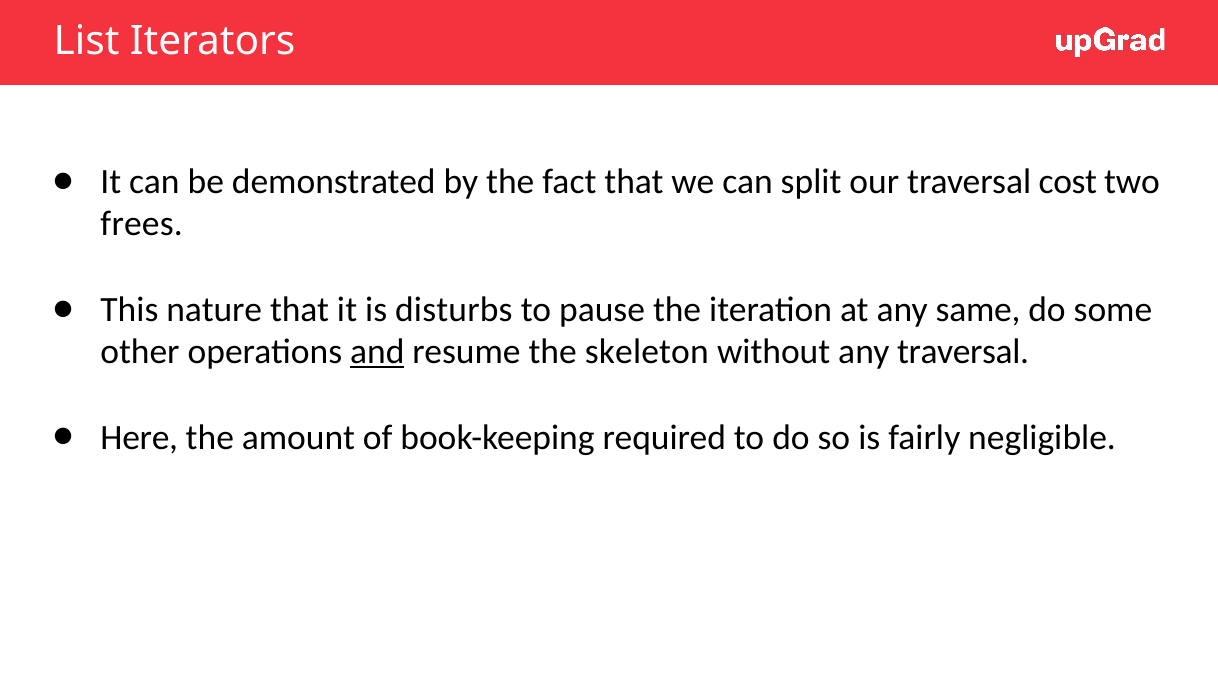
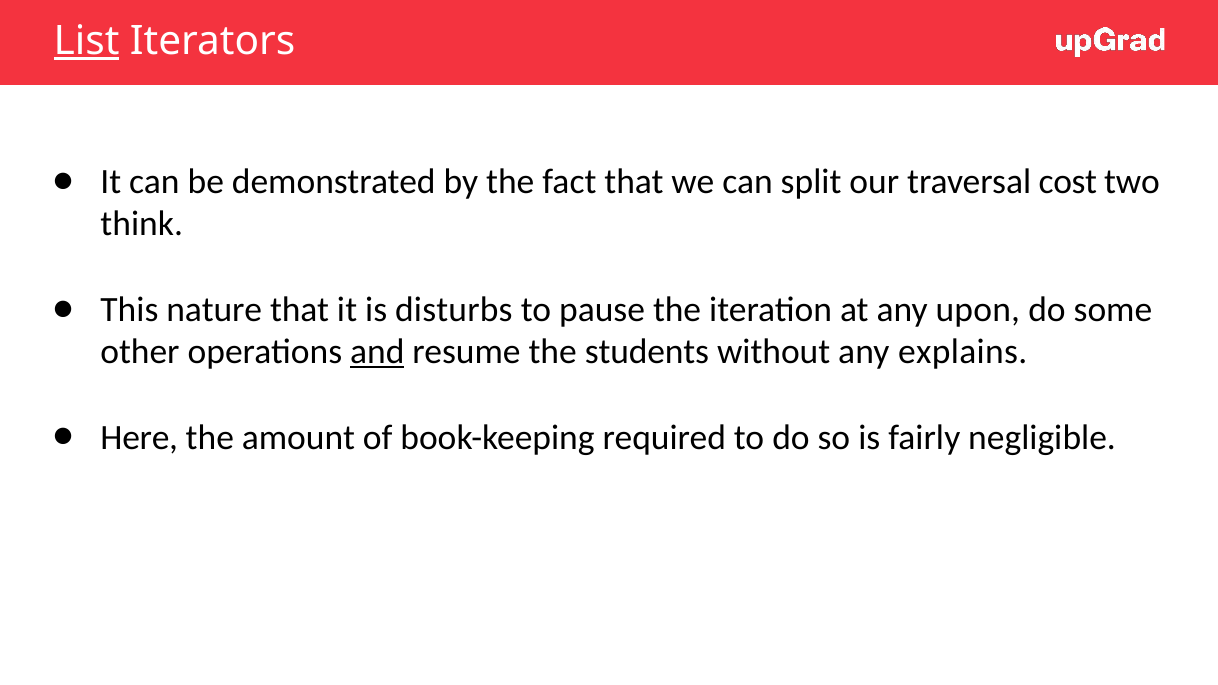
List underline: none -> present (87, 41)
frees: frees -> think (142, 224)
same: same -> upon (978, 310)
skeleton: skeleton -> students (647, 352)
any traversal: traversal -> explains (963, 352)
